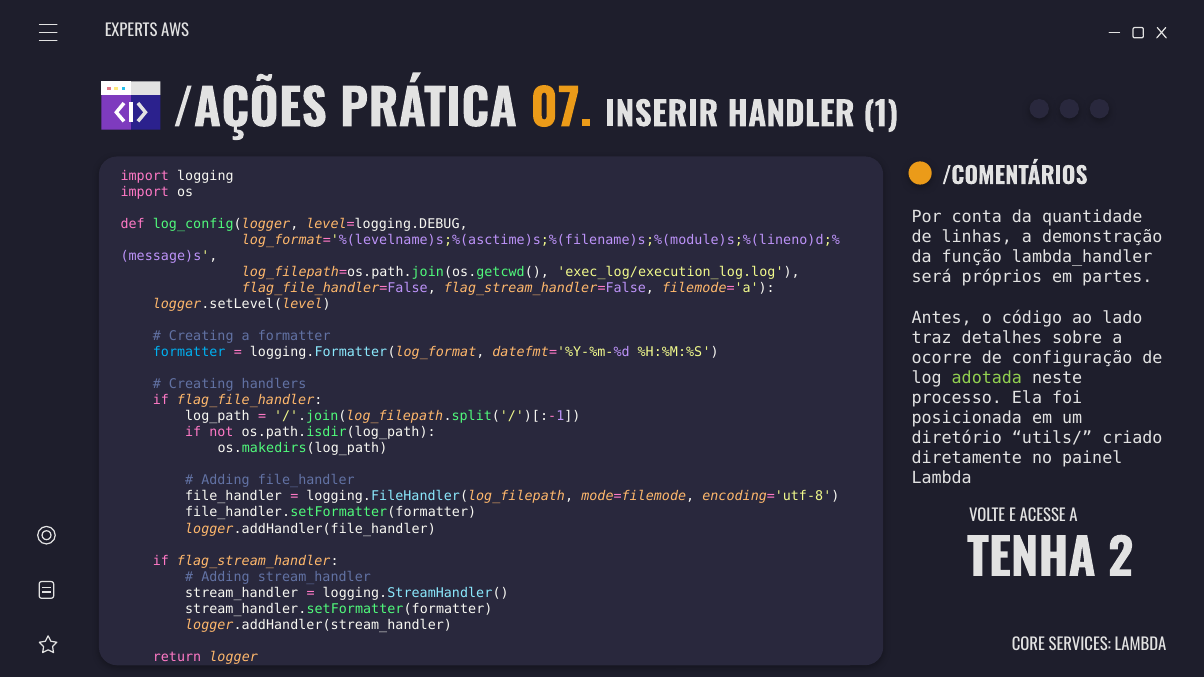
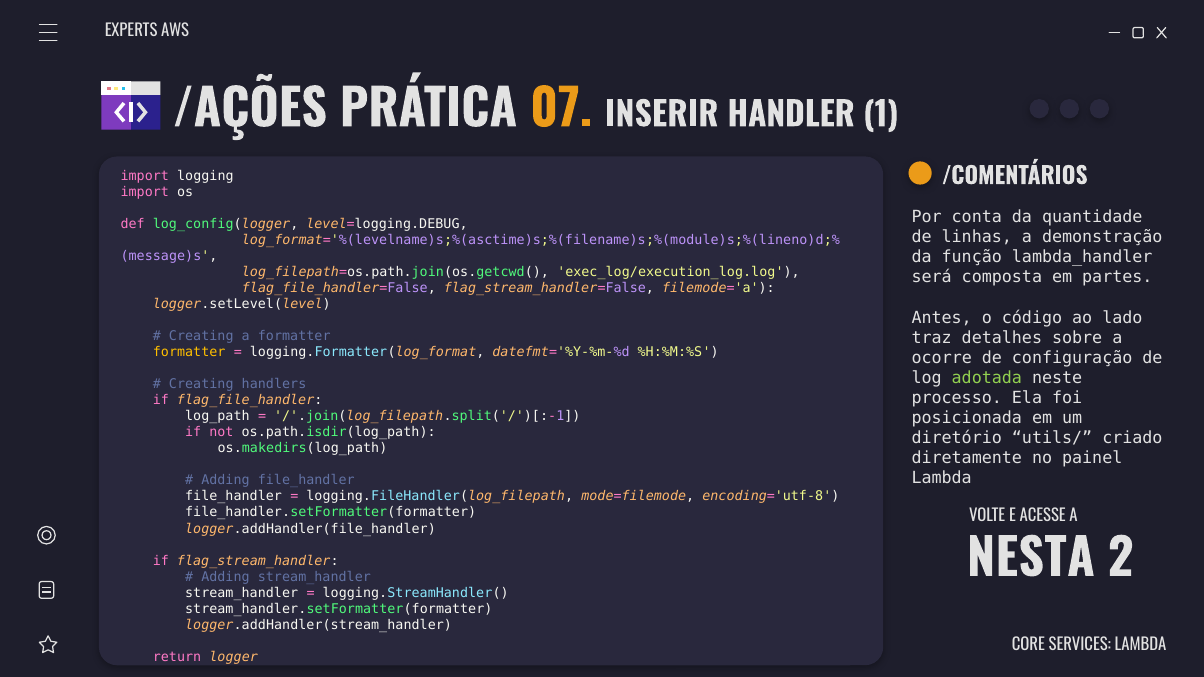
próprios: próprios -> composta (1002, 277)
formatter colour: light blue -> yellow (189, 353)
TENHA: TENHA -> NESTA (1031, 560)
